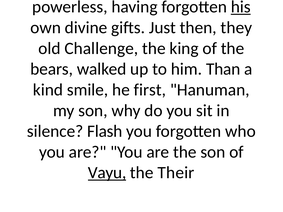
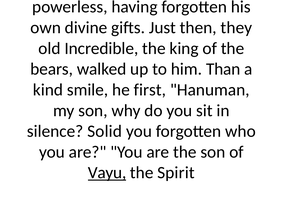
his underline: present -> none (241, 7)
Challenge: Challenge -> Incredible (101, 48)
Flash: Flash -> Solid (105, 131)
Their: Their -> Spirit (176, 173)
